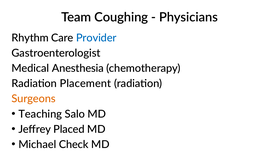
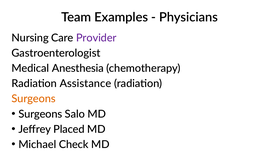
Coughing: Coughing -> Examples (121, 17)
Rhythm: Rhythm -> Nursing (30, 38)
Provider colour: blue -> purple (96, 38)
Placement: Placement -> Assistance (85, 84)
Teaching: Teaching -> Surgeons (40, 114)
